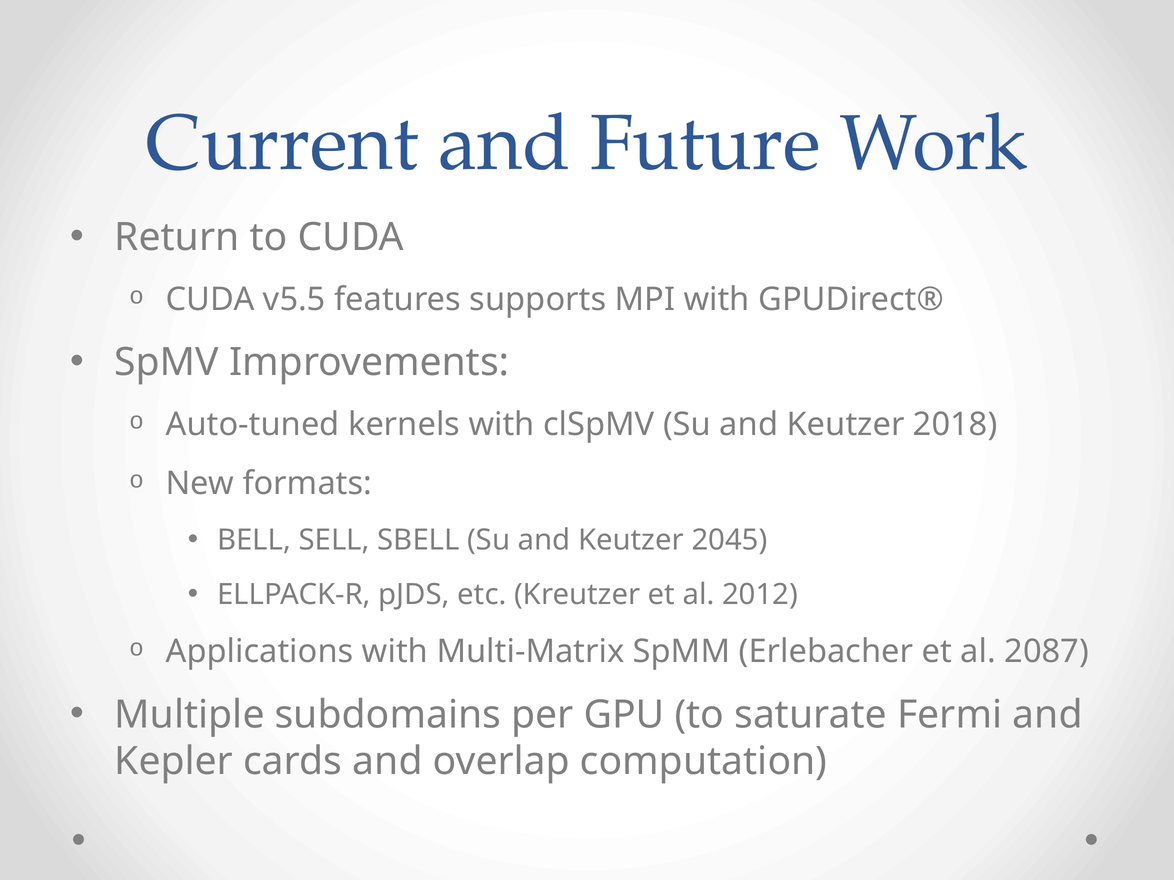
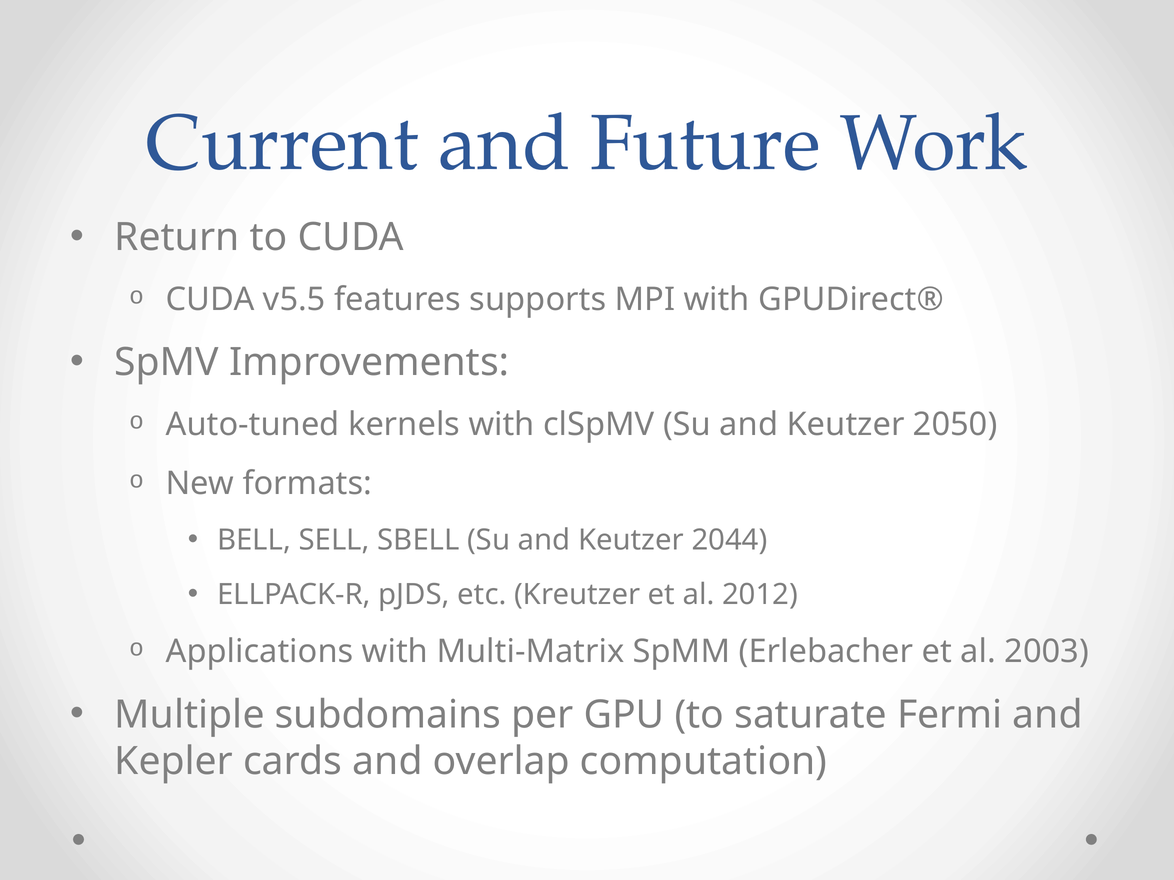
2018: 2018 -> 2050 (955, 425)
2045: 2045 -> 2044 (729, 540)
2087: 2087 -> 2003 (1047, 652)
